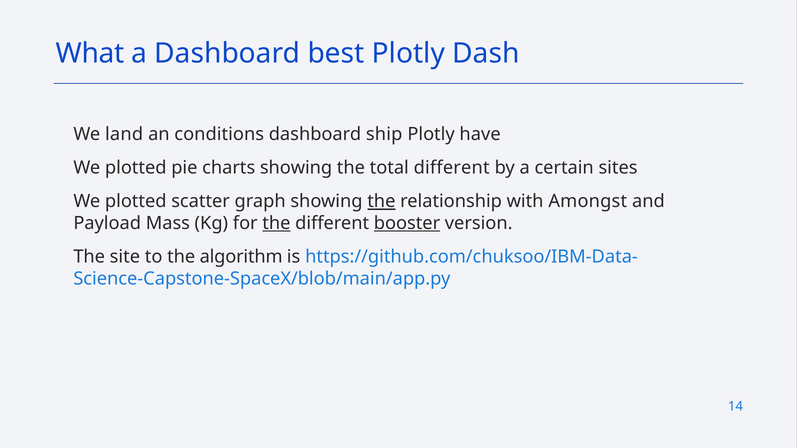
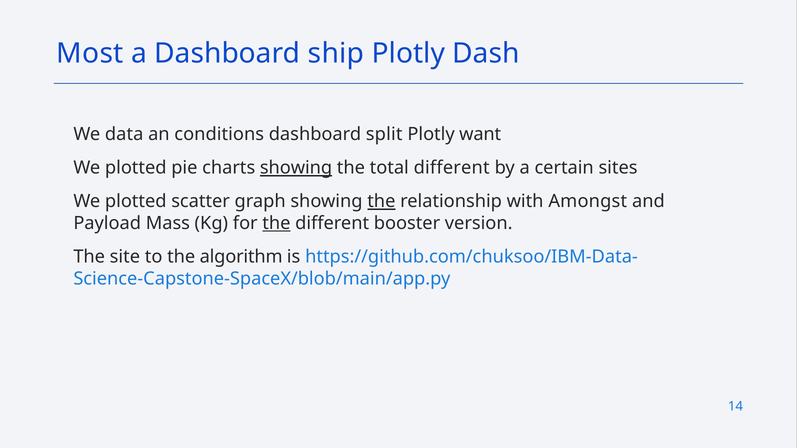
What: What -> Most (90, 53)
best: best -> ship (336, 53)
land: land -> data (124, 135)
ship: ship -> split (384, 135)
have: have -> want (480, 135)
showing underline: none -> present (296, 168)
booster underline: present -> none (407, 223)
